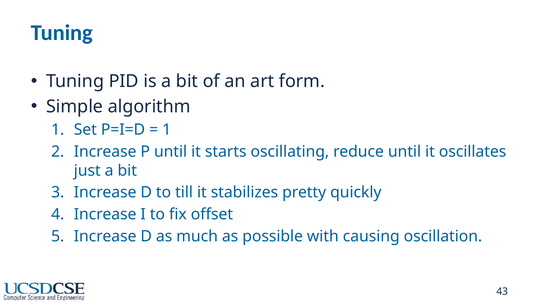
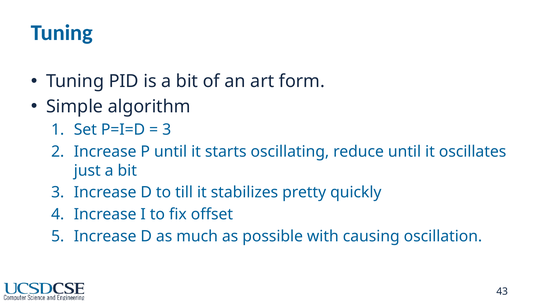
1: 1 -> 3 (167, 130)
